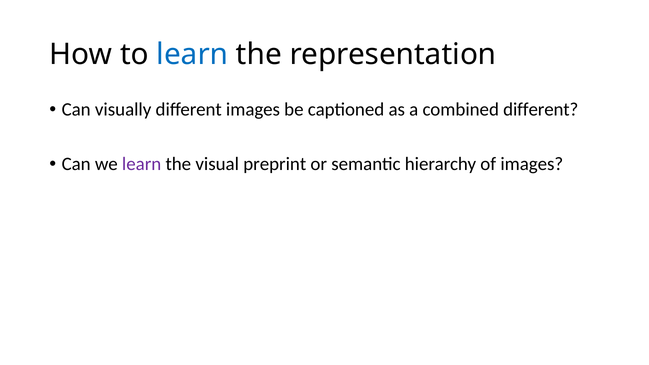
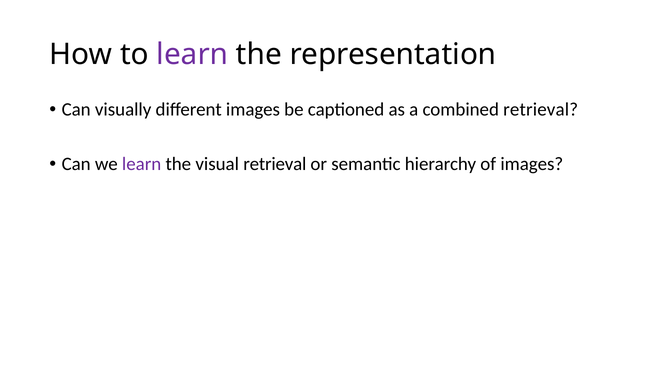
learn colour: blue -> purple (192, 55)
combined different: different -> retrieval (541, 110)
visual preprint: preprint -> retrieval (275, 164)
